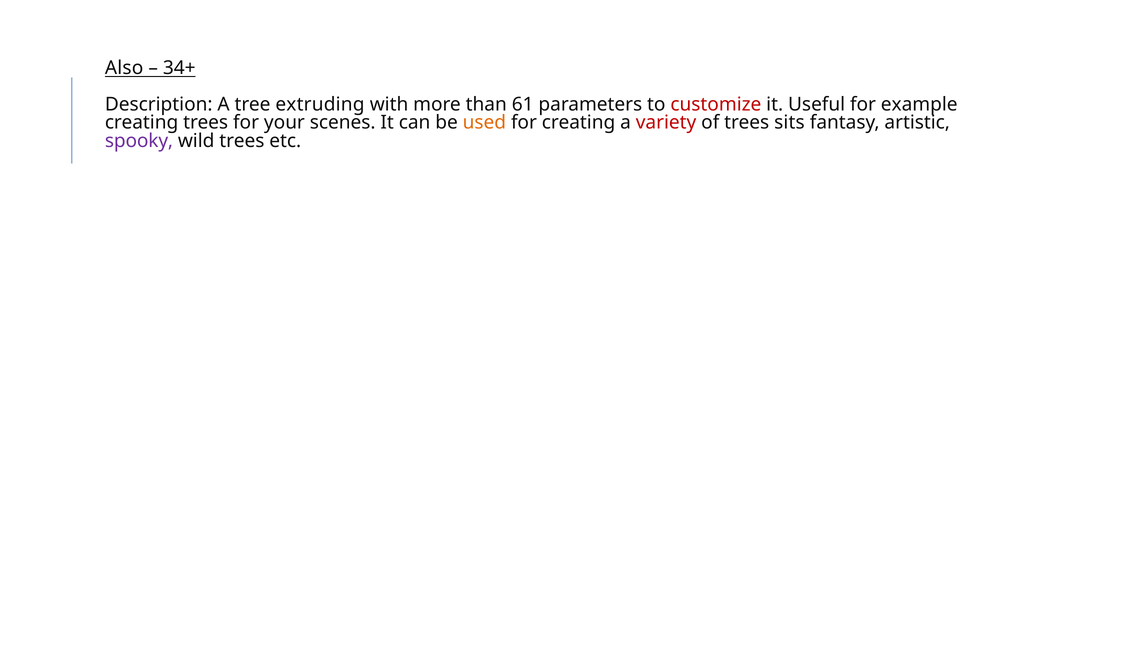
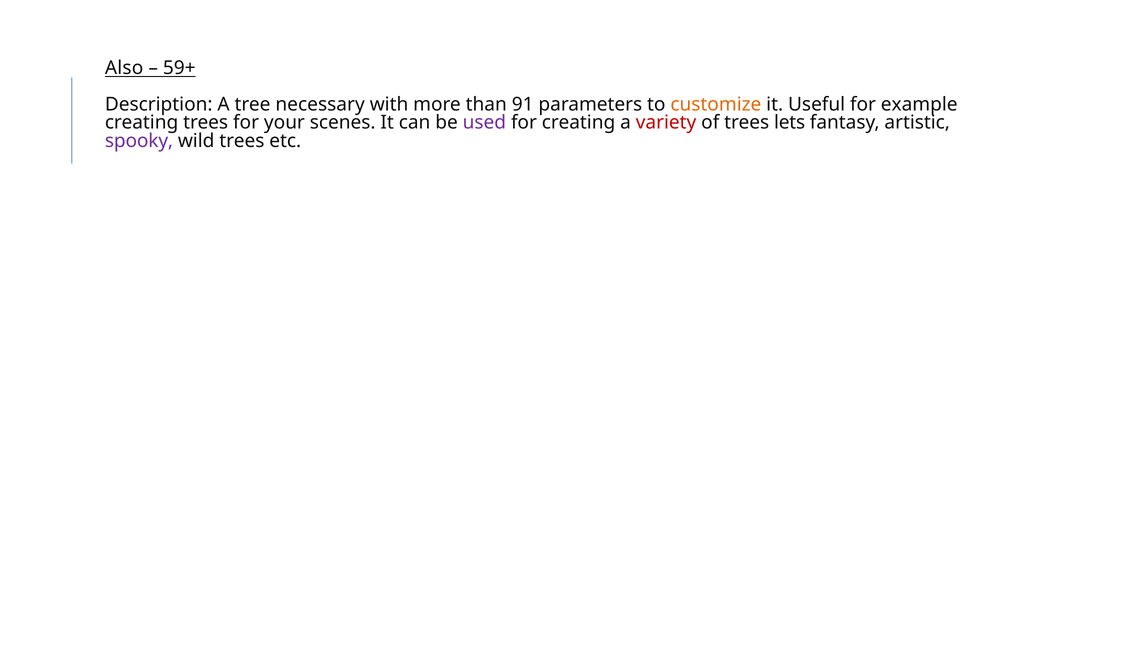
34+: 34+ -> 59+ (179, 68)
extruding: extruding -> necessary (320, 104)
61: 61 -> 91 (523, 104)
customize colour: red -> orange (716, 104)
used colour: orange -> purple (484, 123)
sits: sits -> lets (790, 123)
